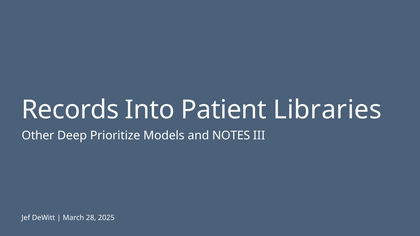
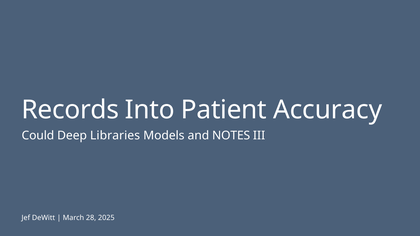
Libraries: Libraries -> Accuracy (328, 110)
Other: Other -> Could (38, 136)
Prioritize: Prioritize -> Libraries (115, 136)
